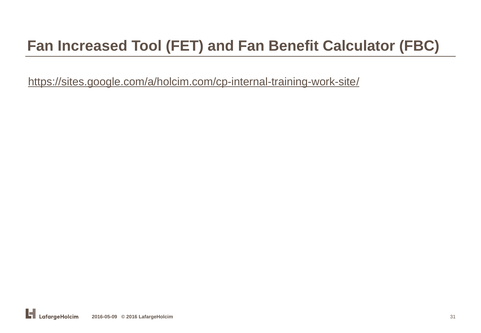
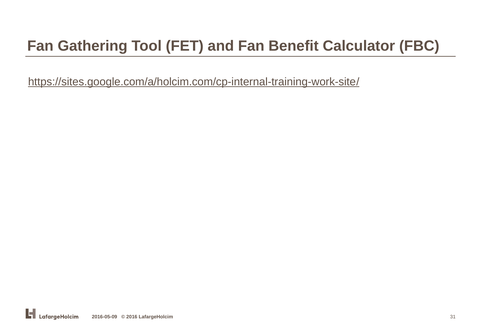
Increased: Increased -> Gathering (93, 46)
